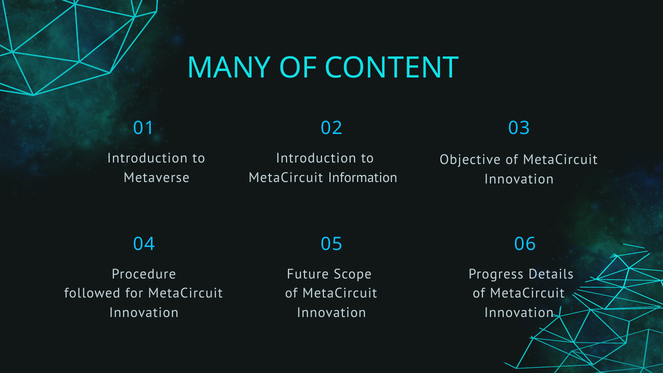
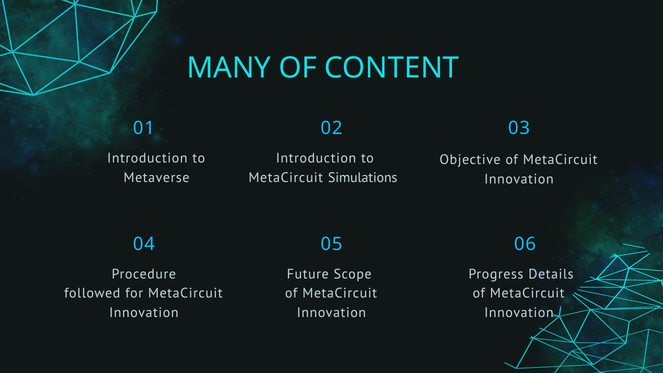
Information: Information -> Simulations (363, 178)
